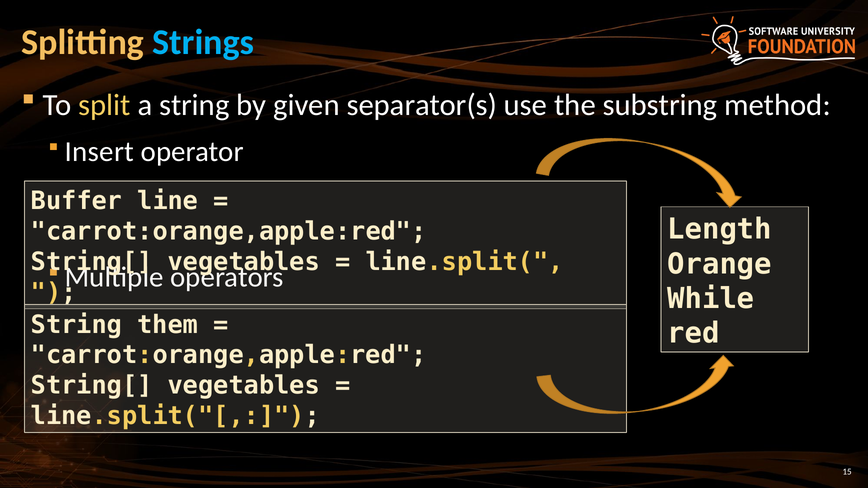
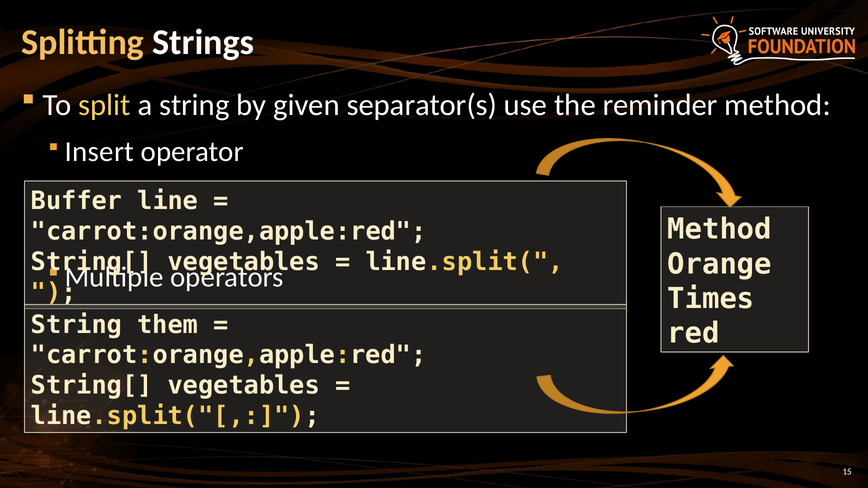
Strings colour: light blue -> white (203, 42)
substring: substring -> reminder (660, 105)
Length: Length -> Method (720, 229)
While: While -> Times (711, 299)
